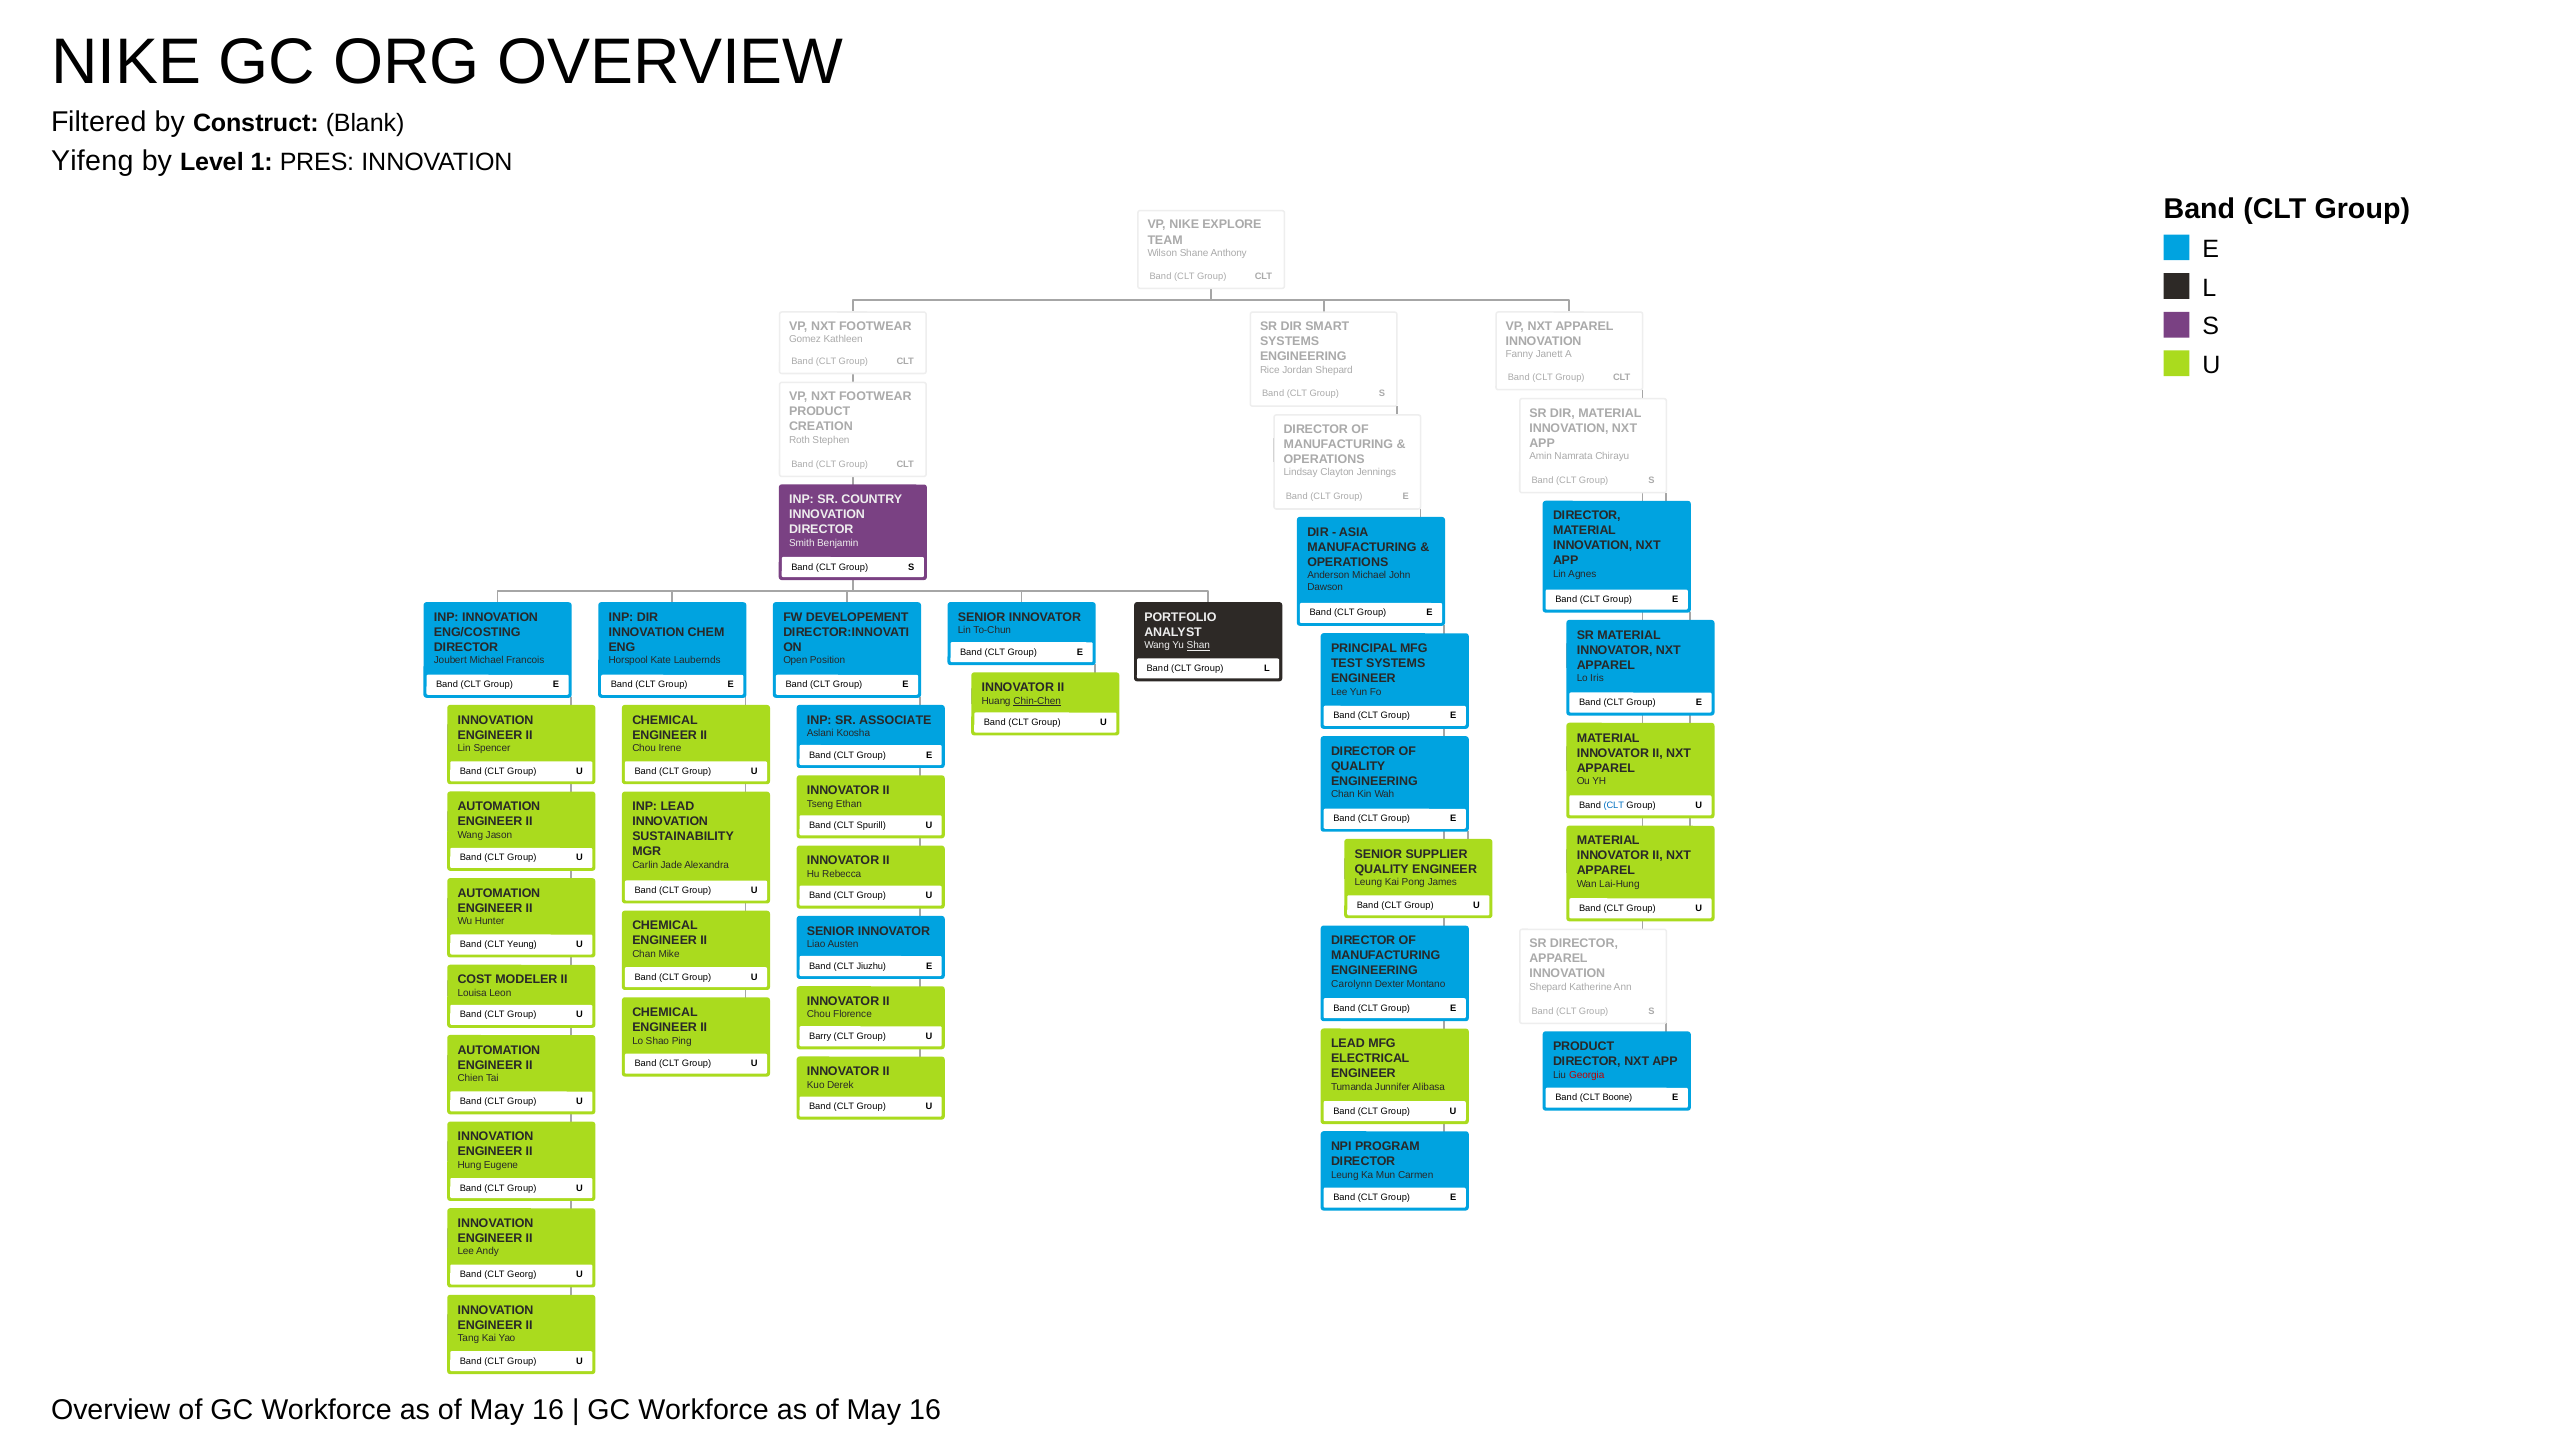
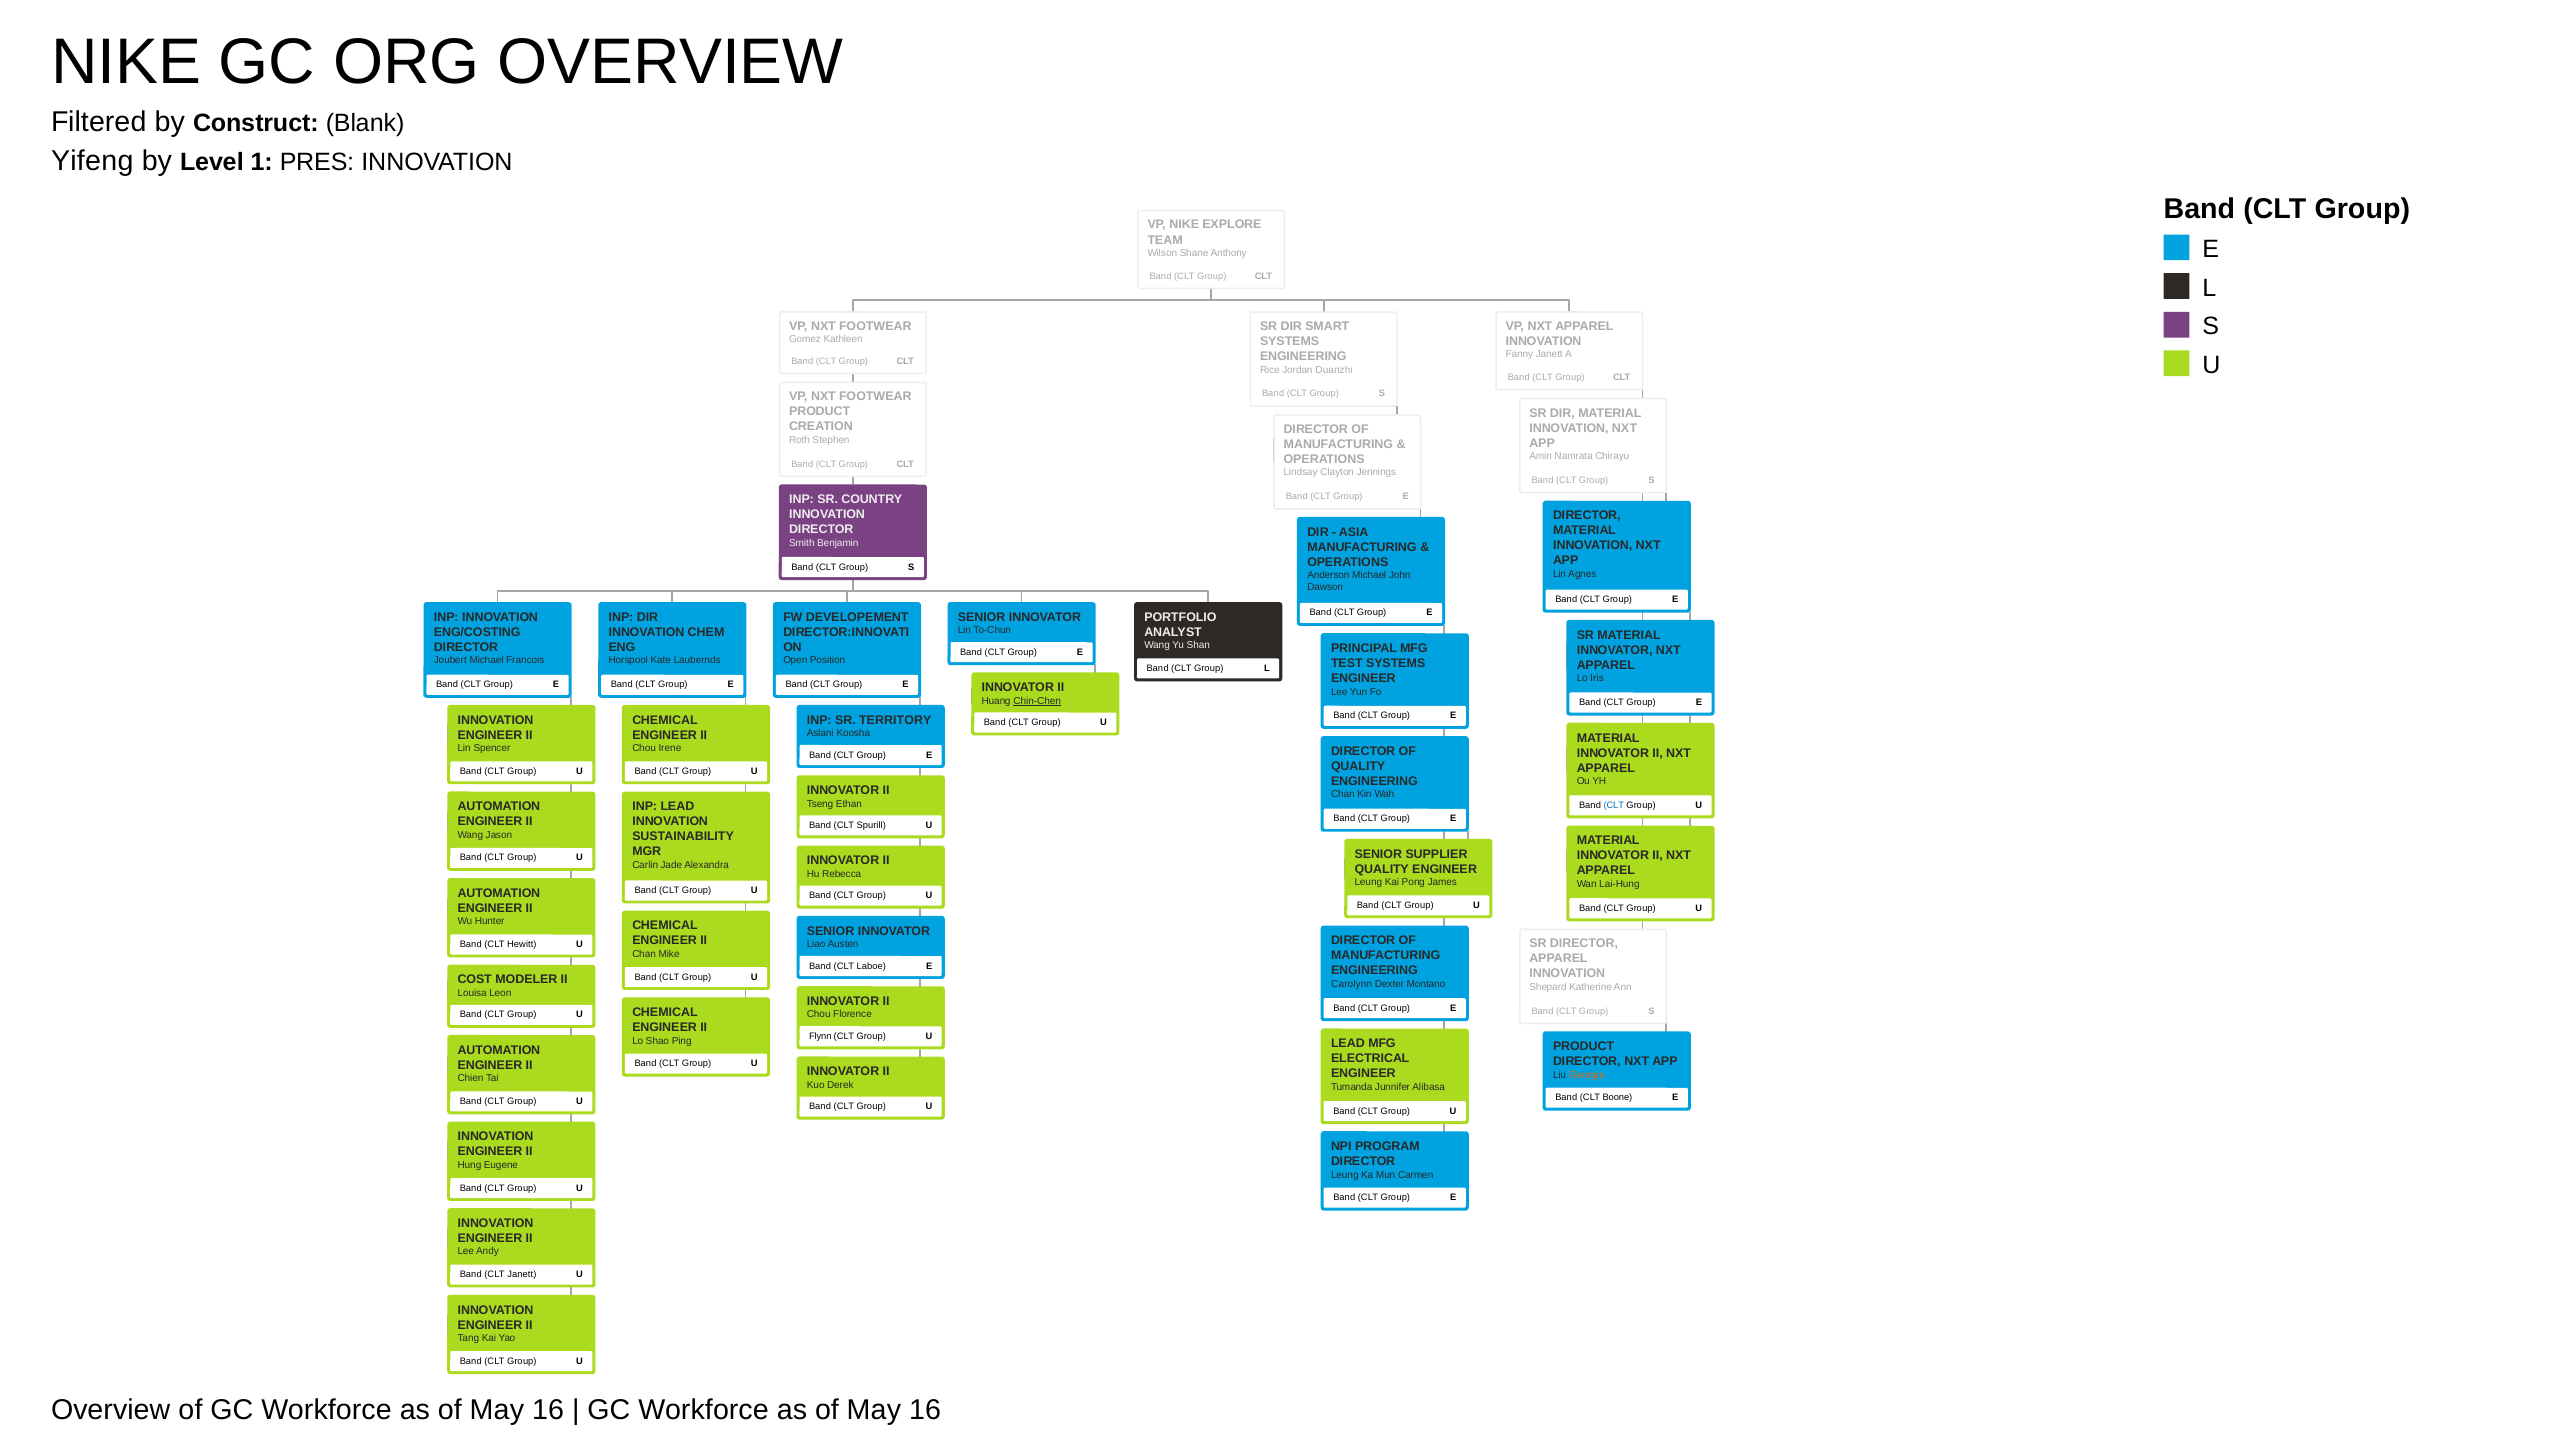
Jordan Shepard: Shepard -> Duanzhi (1334, 370)
Shan underline: present -> none (1198, 646)
ASSOCIATE: ASSOCIATE -> TERRITORY (895, 720)
Yeung: Yeung -> Hewitt (522, 944)
Jiuzhu: Jiuzhu -> Laboe (871, 966)
Barry: Barry -> Flynn (820, 1036)
Georgia colour: red -> orange (1587, 1075)
CLT Georg: Georg -> Janett (522, 1275)
